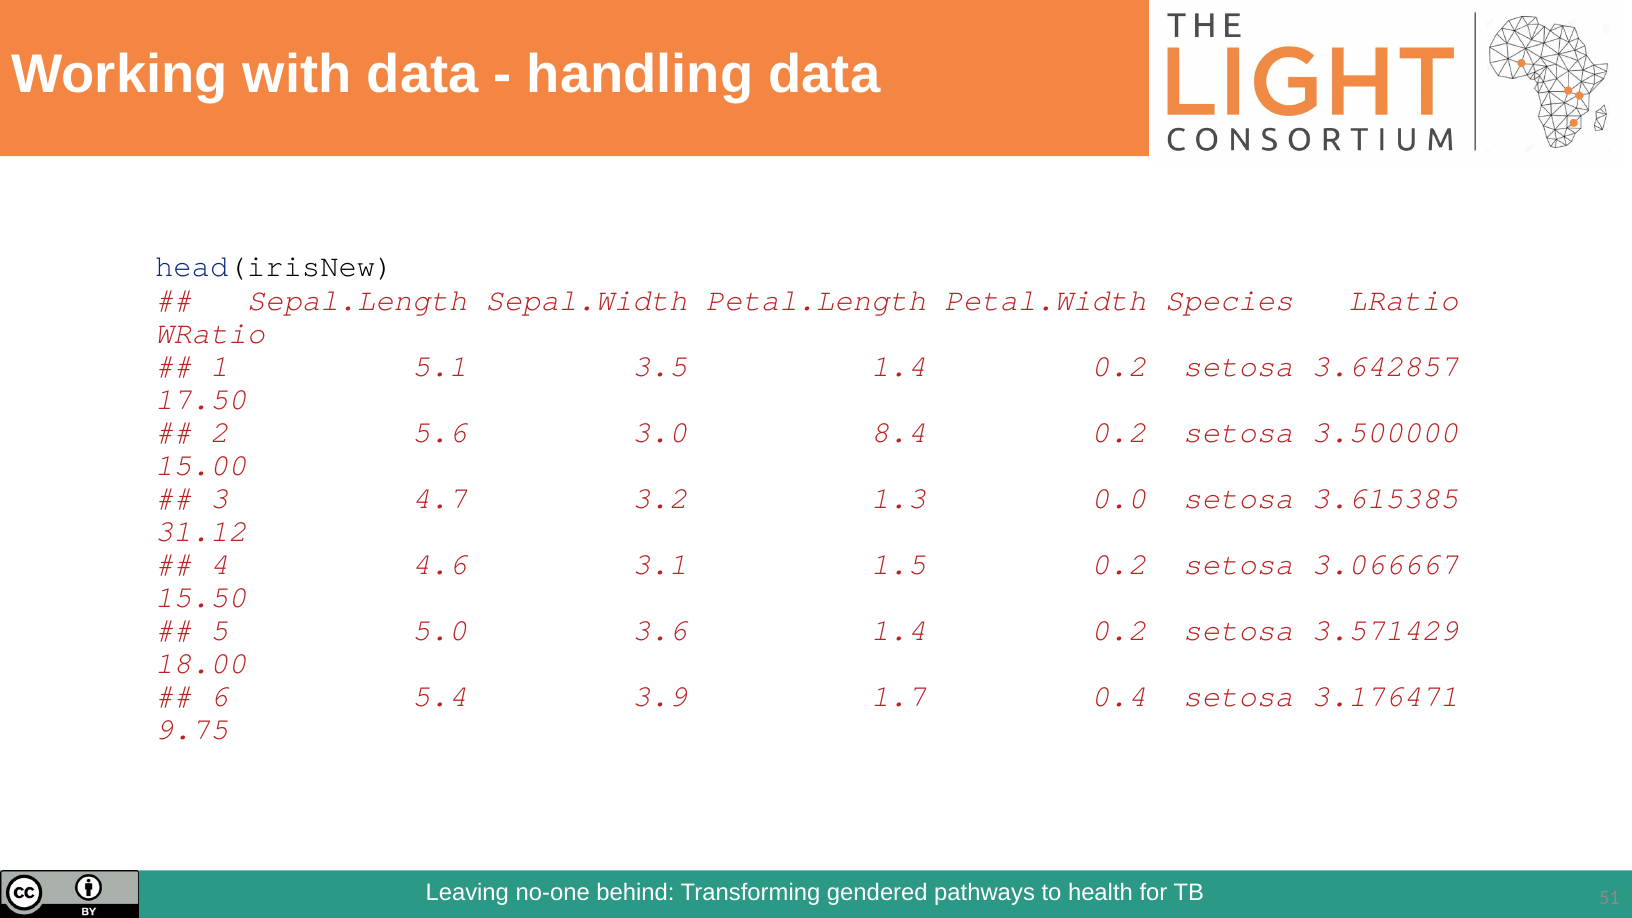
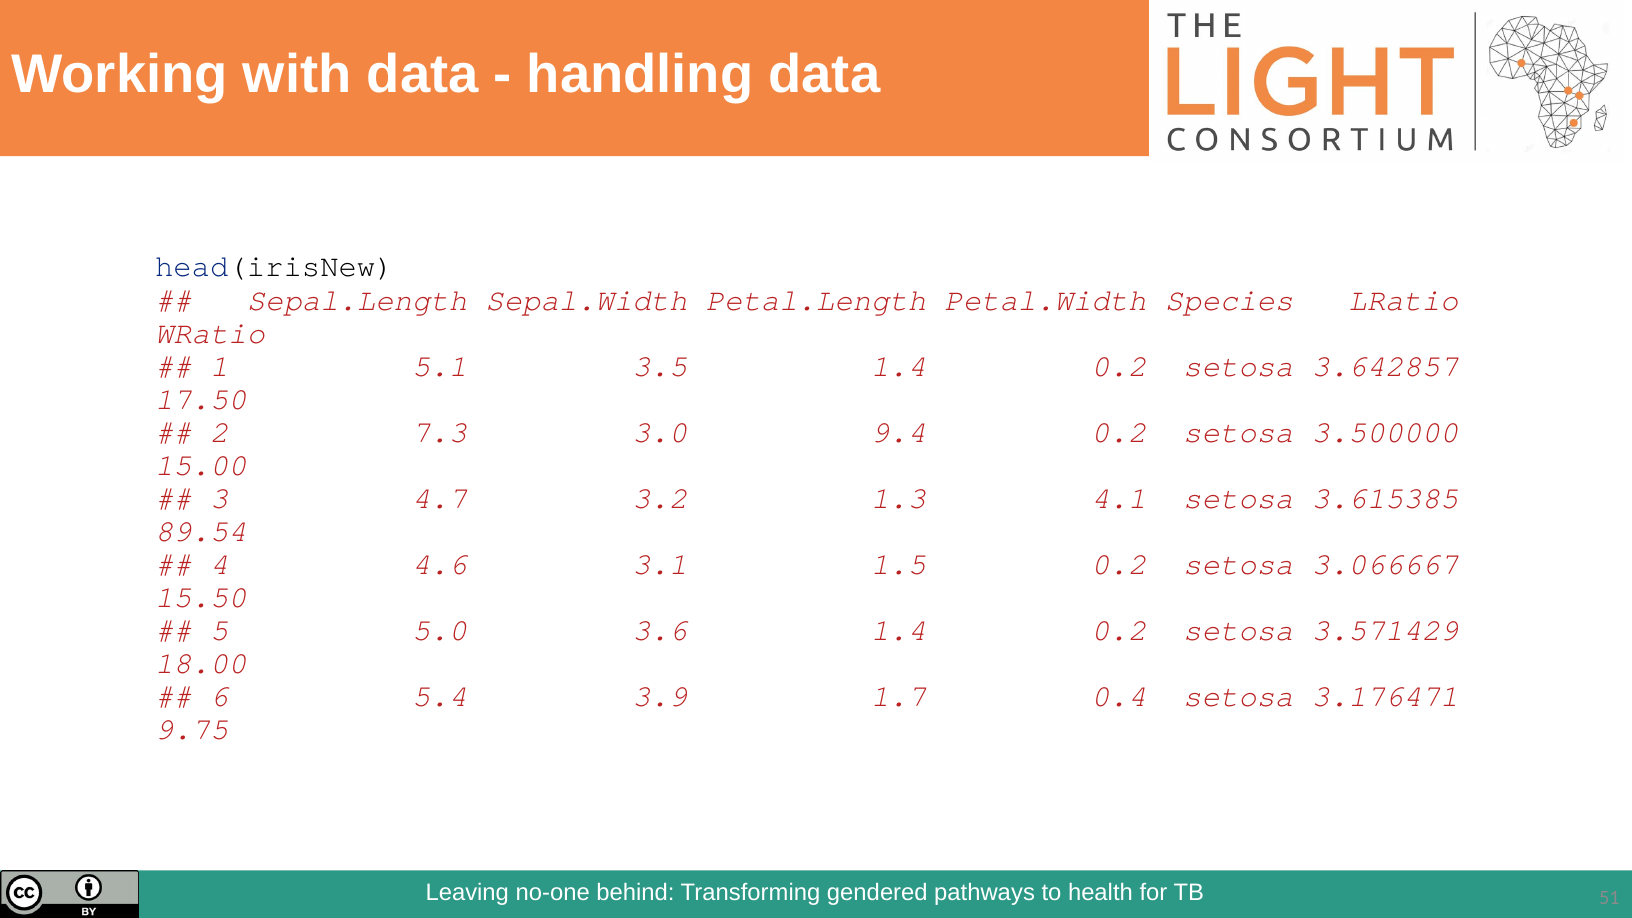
5.6: 5.6 -> 7.3 (440, 432)
8.4: 8.4 -> 9.4 (899, 432)
0.0: 0.0 -> 4.1 (1119, 498)
31.12: 31.12 -> 89.54 (201, 531)
